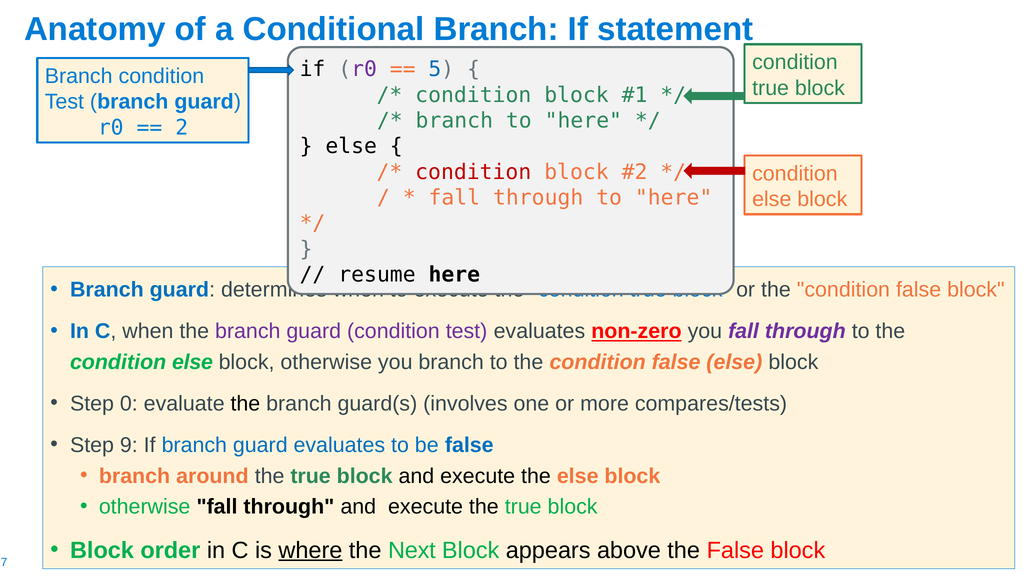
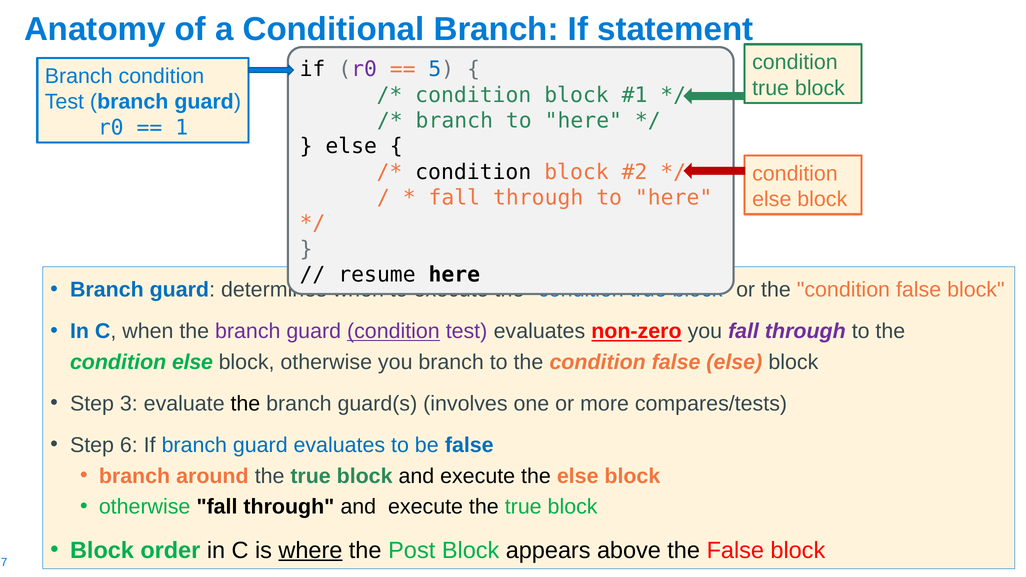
2: 2 -> 1 (182, 128)
condition colour: red -> black (473, 172)
condition underline: none -> present (393, 331)
0: 0 -> 3 (129, 404)
9: 9 -> 6 (129, 445)
Next: Next -> Post (412, 550)
